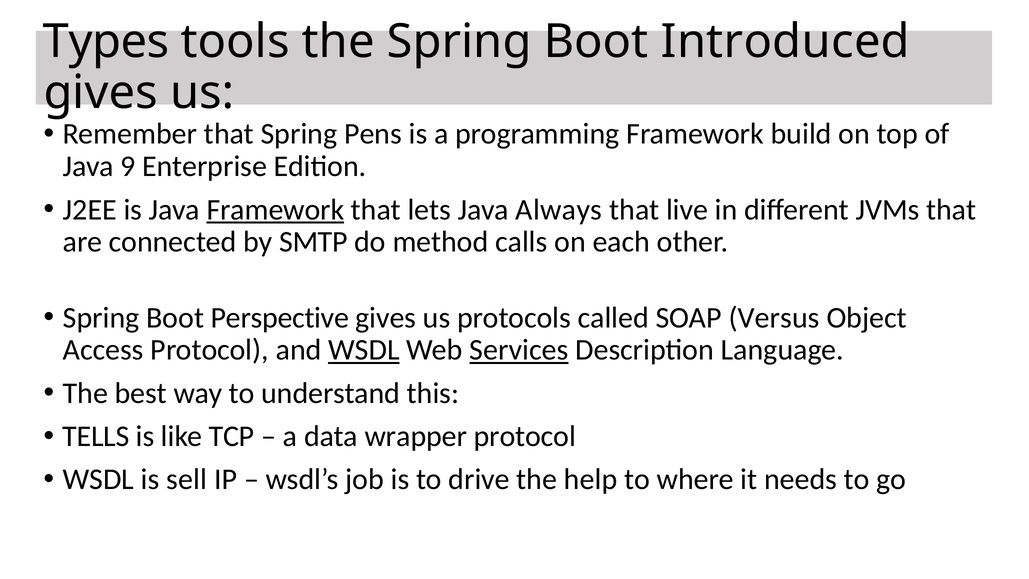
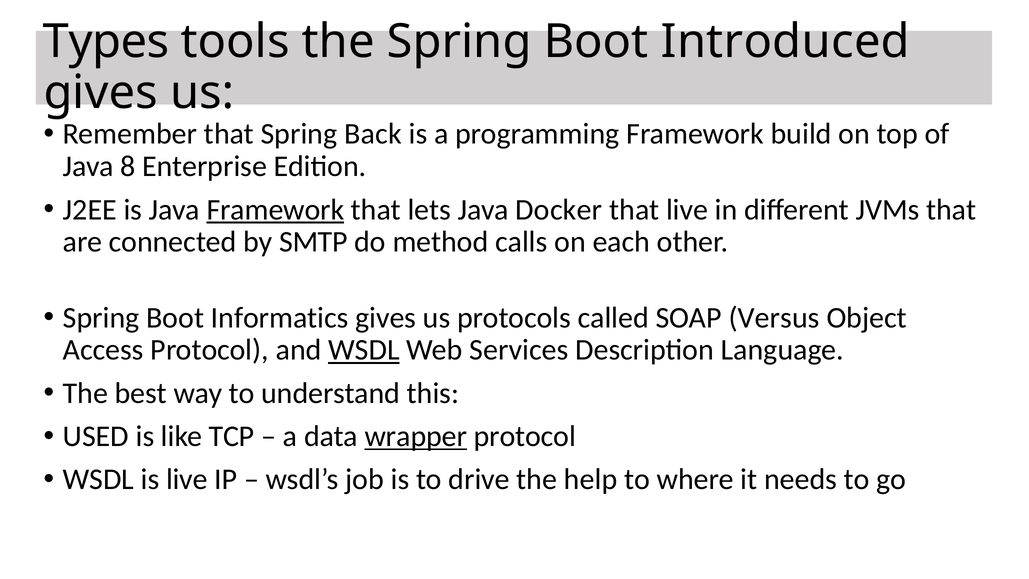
Pens: Pens -> Back (373, 134)
9: 9 -> 8 (128, 166)
Always: Always -> Docker (559, 210)
Perspective: Perspective -> Informatics (280, 318)
Services underline: present -> none (519, 350)
TELLS: TELLS -> USED (96, 436)
wrapper underline: none -> present (416, 436)
is sell: sell -> live (187, 479)
